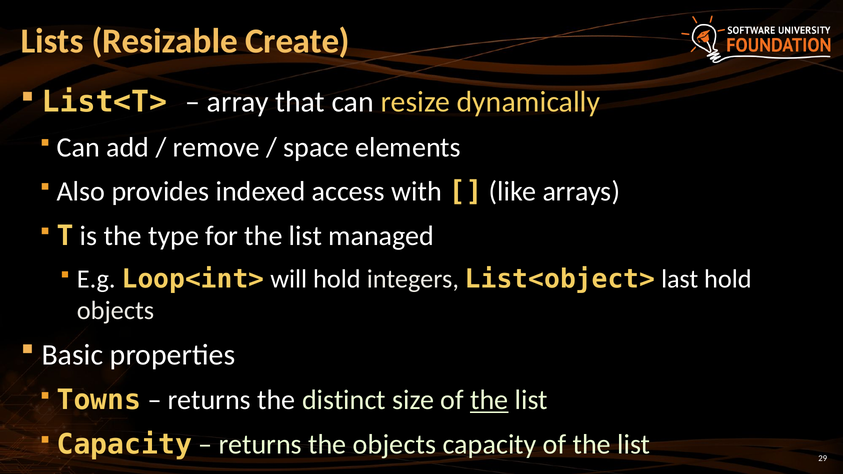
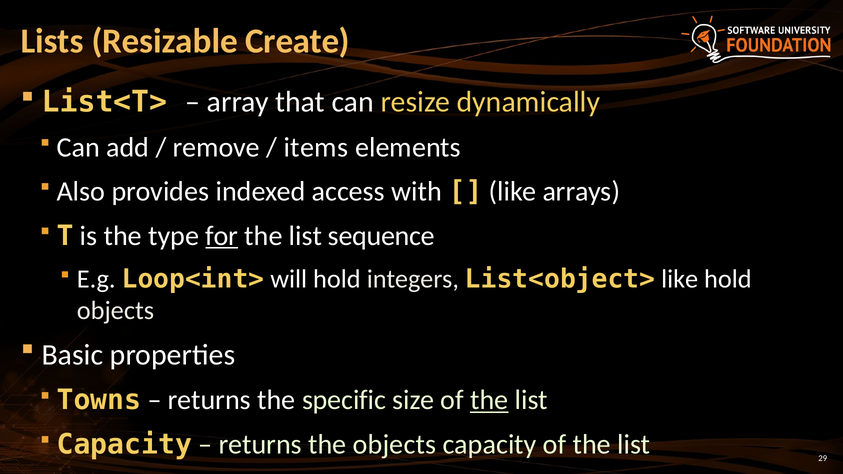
space: space -> items (316, 147)
for underline: none -> present (222, 236)
managed: managed -> sequence (381, 236)
List<object> last: last -> like (680, 279)
distinct: distinct -> specific (344, 400)
